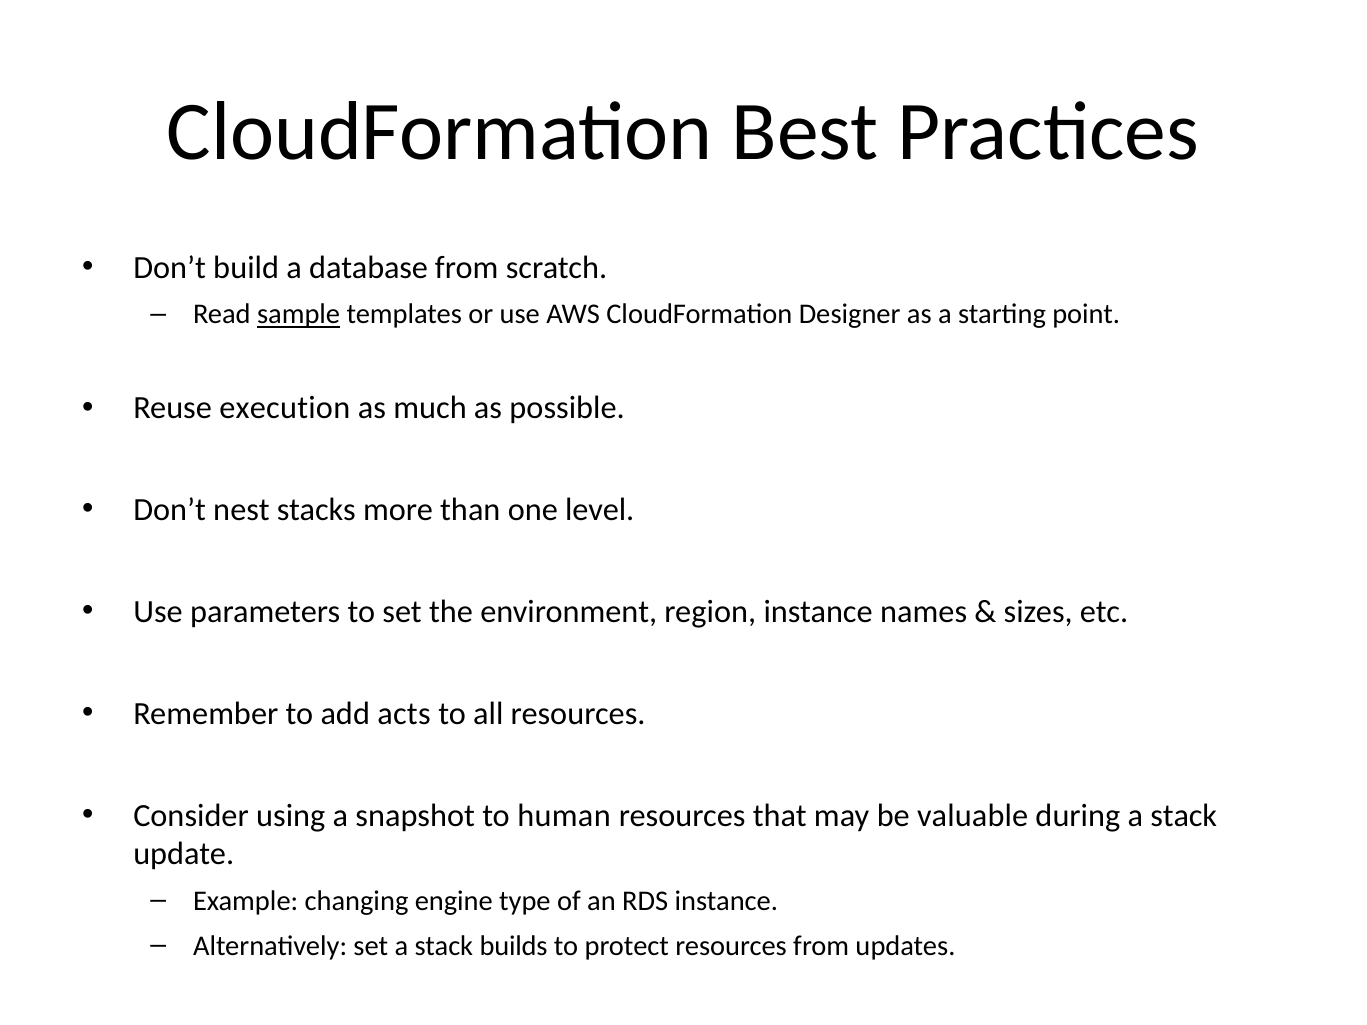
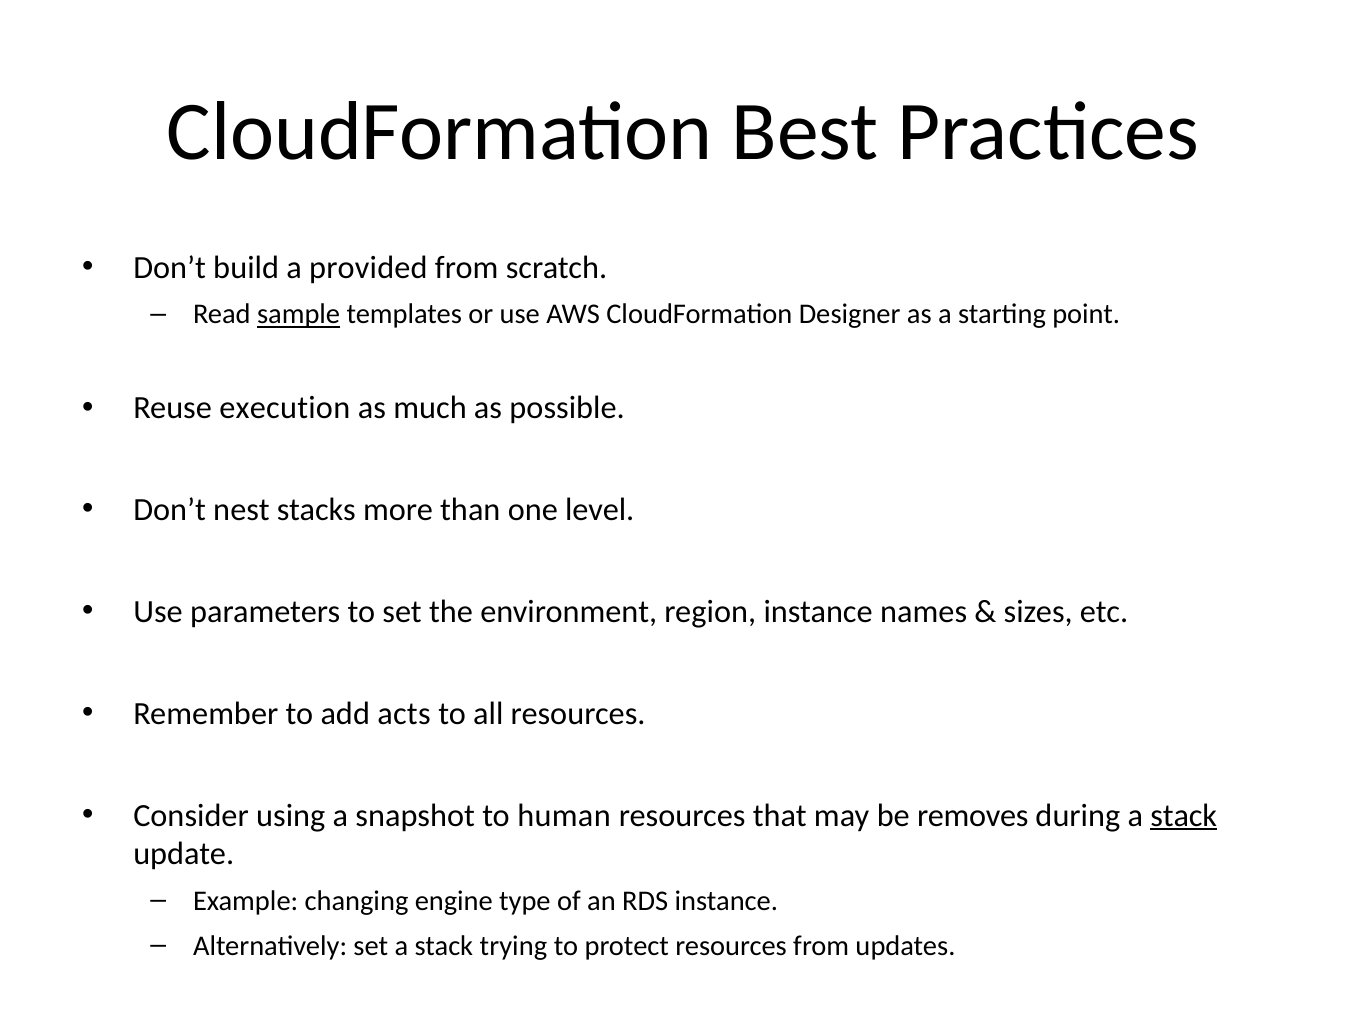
database: database -> provided (368, 268)
valuable: valuable -> removes (973, 816)
stack underline: none -> present (1184, 816)
builds: builds -> trying (513, 946)
